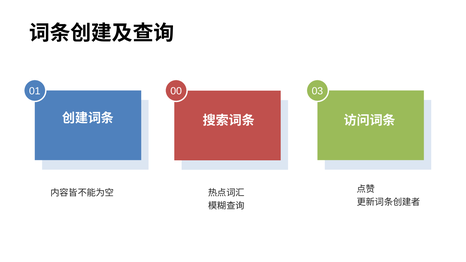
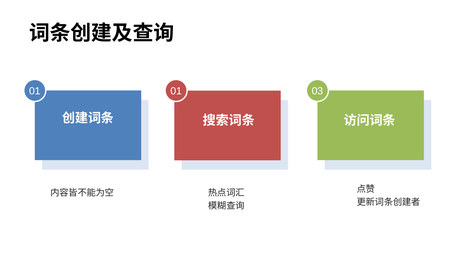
01 00: 00 -> 01 (176, 91)
